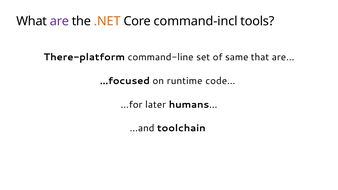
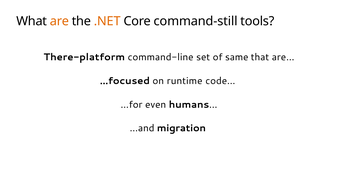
are colour: purple -> orange (59, 21)
command-incl: command-incl -> command-still (196, 21)
later: later -> even (156, 105)
toolchain: toolchain -> migration (181, 128)
